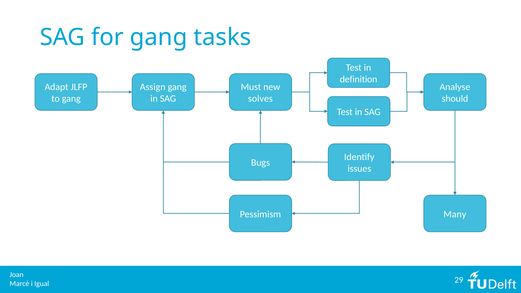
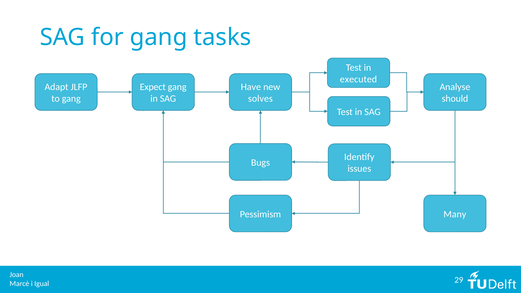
definition: definition -> executed (358, 79)
Assign: Assign -> Expect (153, 87)
Must: Must -> Have (251, 87)
